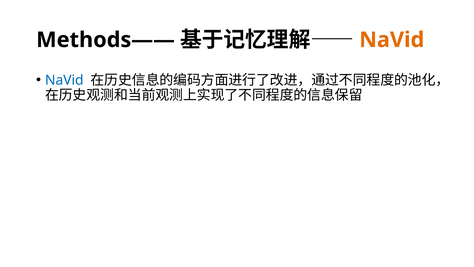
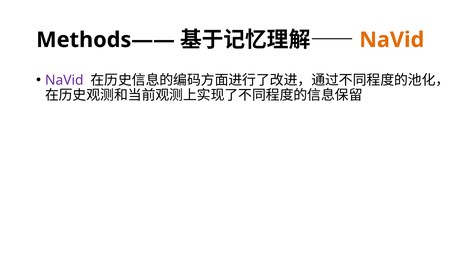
NaVid colour: blue -> purple (64, 80)
